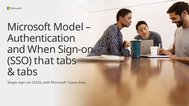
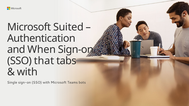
Model: Model -> Suited (68, 27)
tabs: tabs -> with (27, 72)
